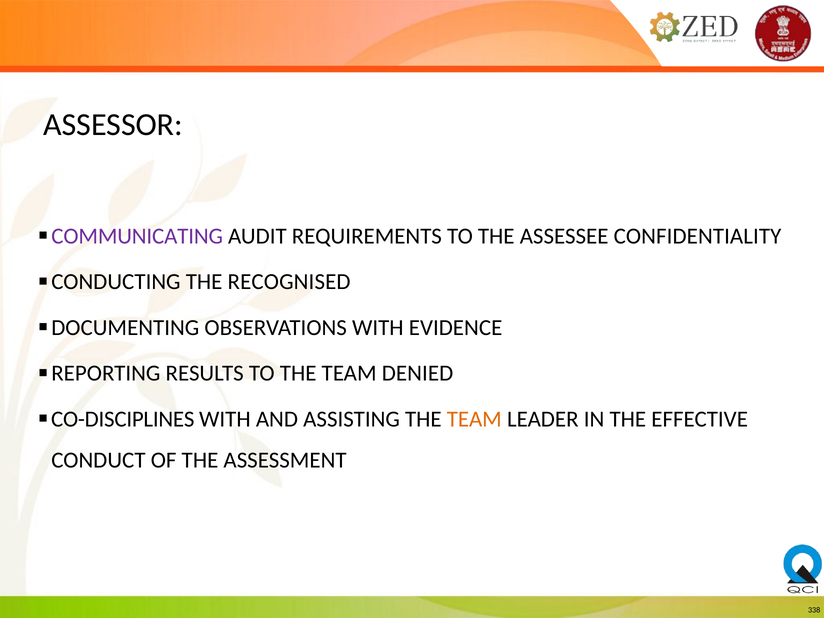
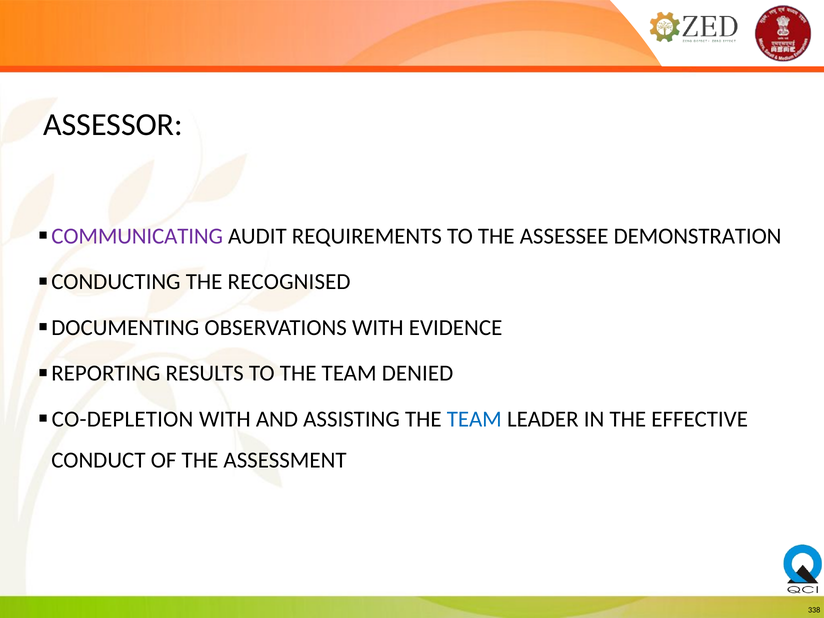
CONFIDENTIALITY: CONFIDENTIALITY -> DEMONSTRATION (698, 236)
CO-DISCIPLINES: CO-DISCIPLINES -> CO-DEPLETION (123, 419)
TEAM colour: orange -> blue (474, 419)
